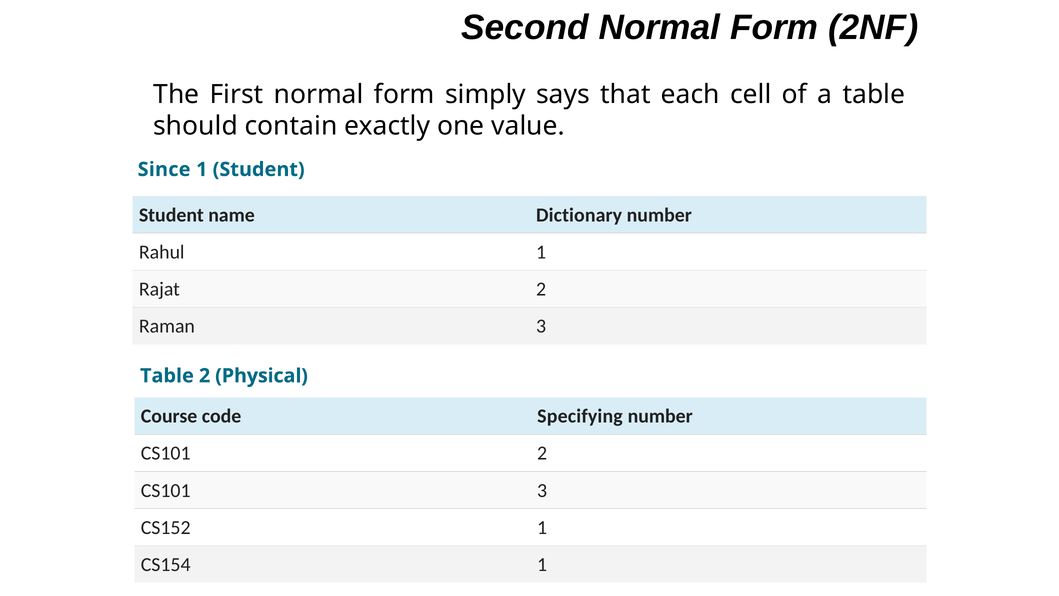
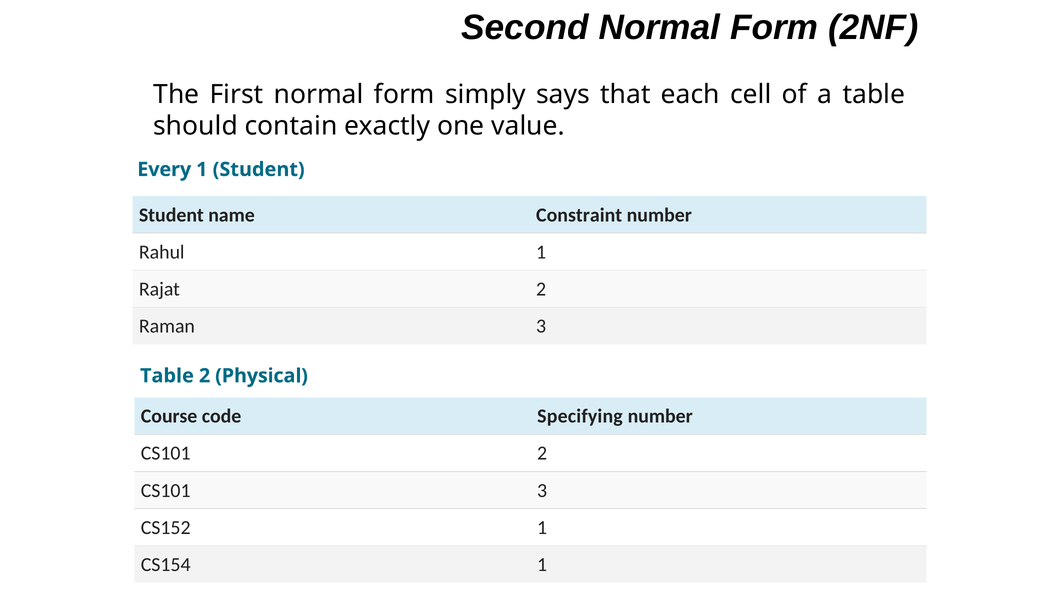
Since: Since -> Every (164, 169)
Dictionary: Dictionary -> Constraint (579, 215)
